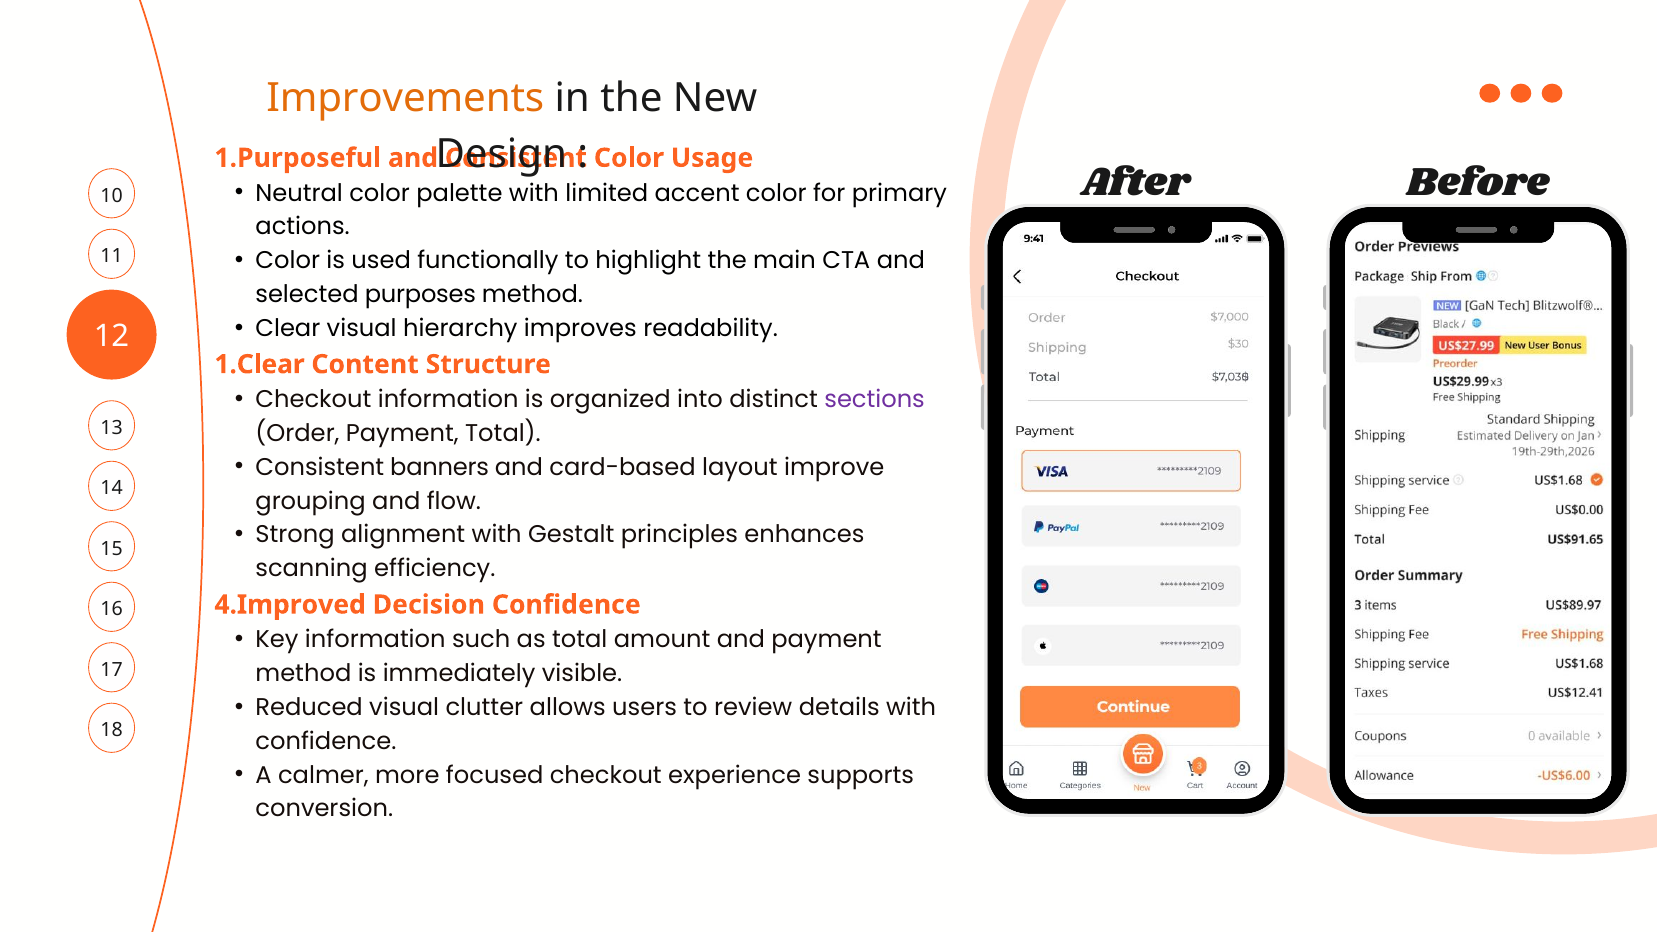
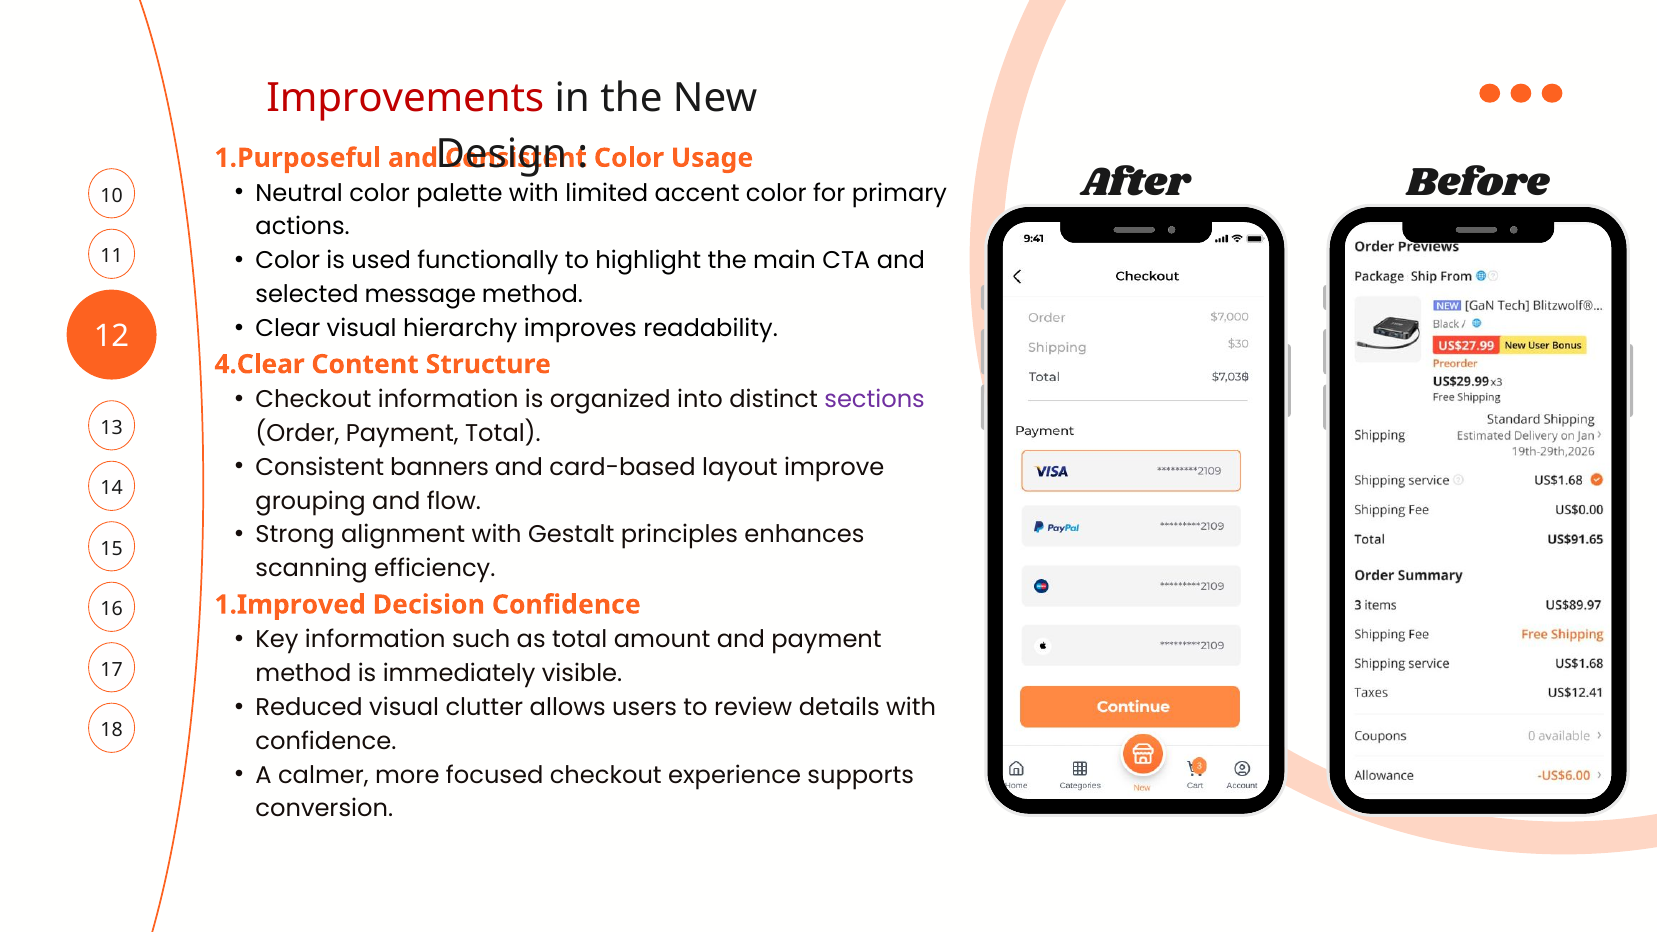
Improvements colour: orange -> red (405, 98)
purposes: purposes -> message (420, 295)
1.Clear: 1.Clear -> 4.Clear (260, 364)
4.Improved: 4.Improved -> 1.Improved (290, 605)
